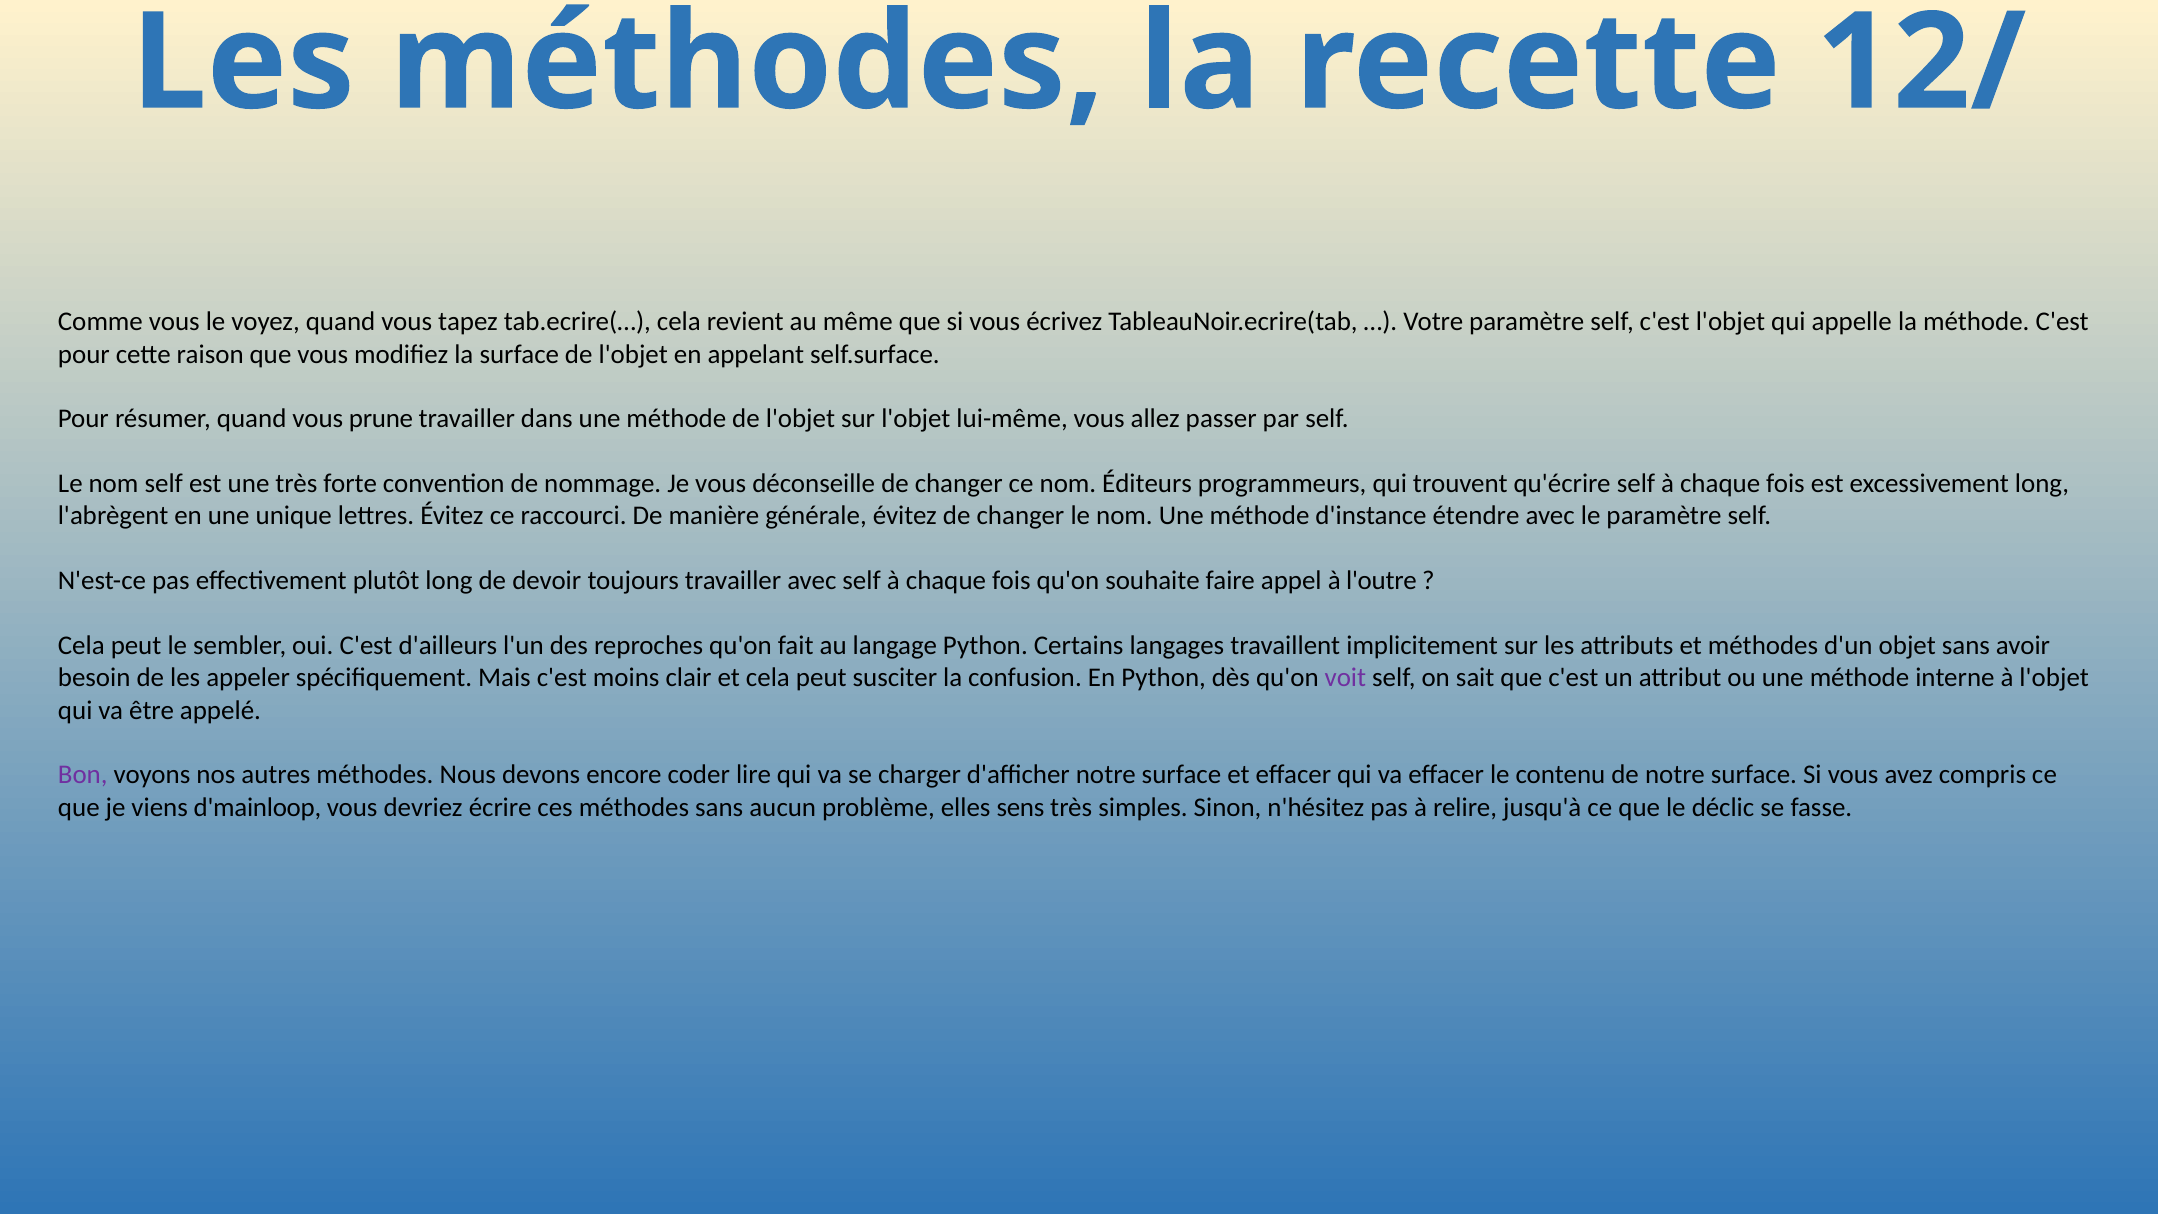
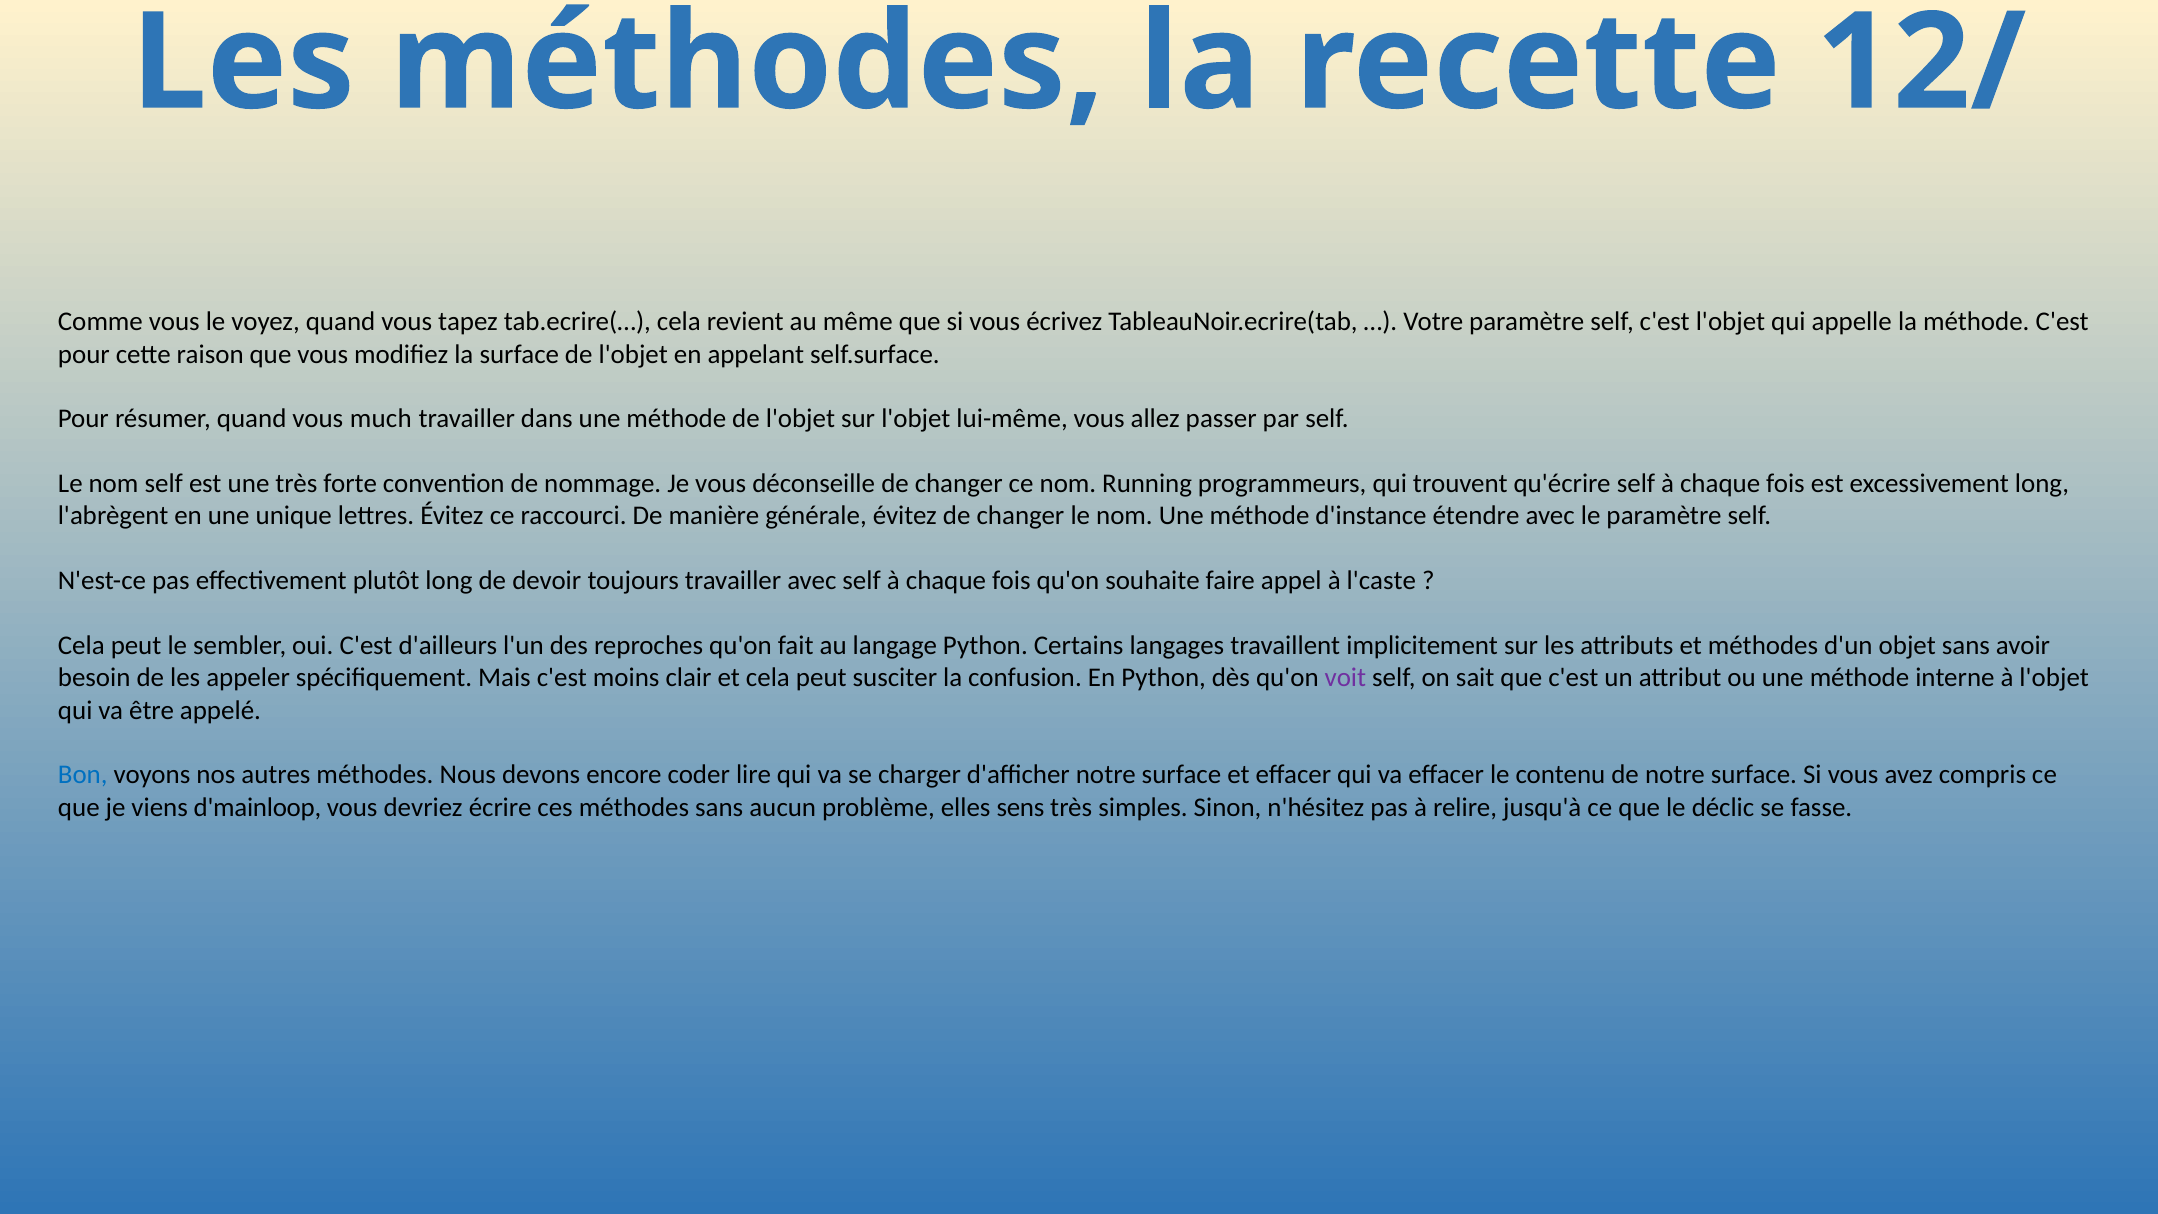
prune: prune -> much (381, 419)
Éditeurs: Éditeurs -> Running (1147, 484)
l'outre: l'outre -> l'caste (1381, 581)
Bon colour: purple -> blue (83, 775)
